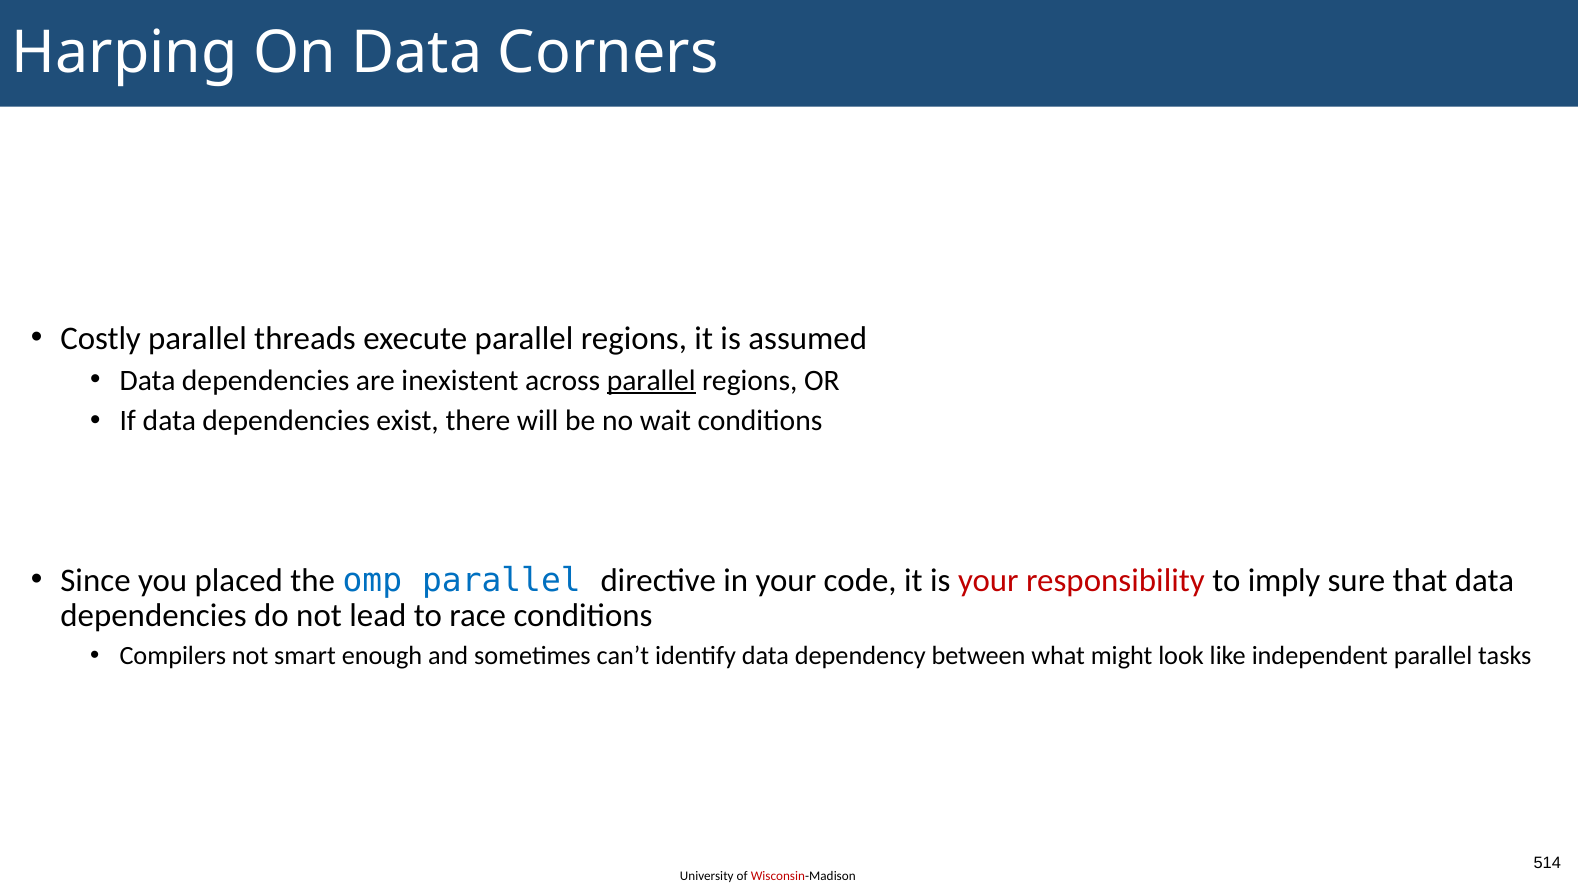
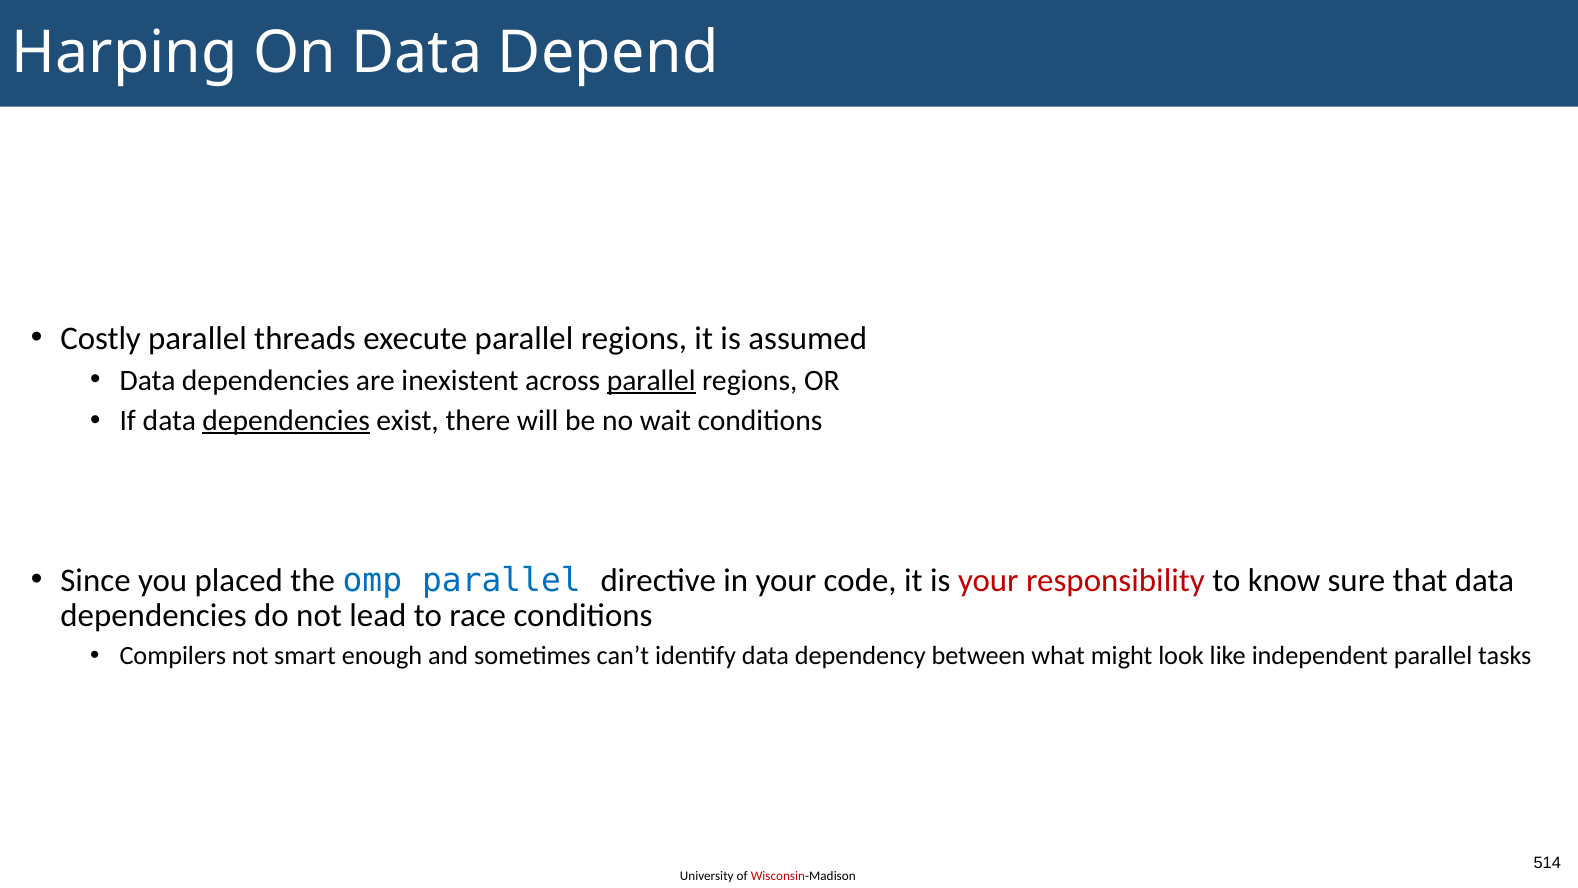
Corners: Corners -> Depend (608, 53)
dependencies underline: none -> present (286, 420)
imply: imply -> know (1284, 580)
